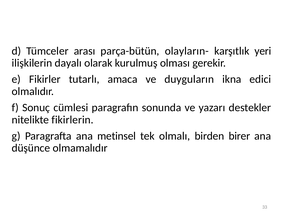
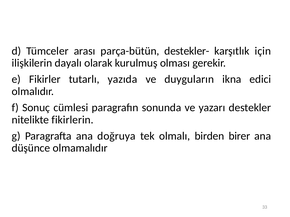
olayların-: olayların- -> destekler- (187, 51)
yeri: yeri -> için (263, 51)
amaca: amaca -> yazıda (122, 79)
metinsel: metinsel -> doğruya (116, 136)
